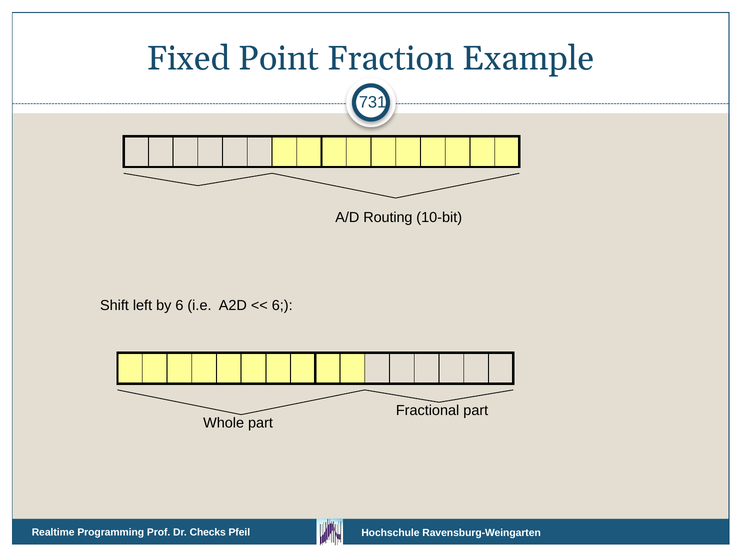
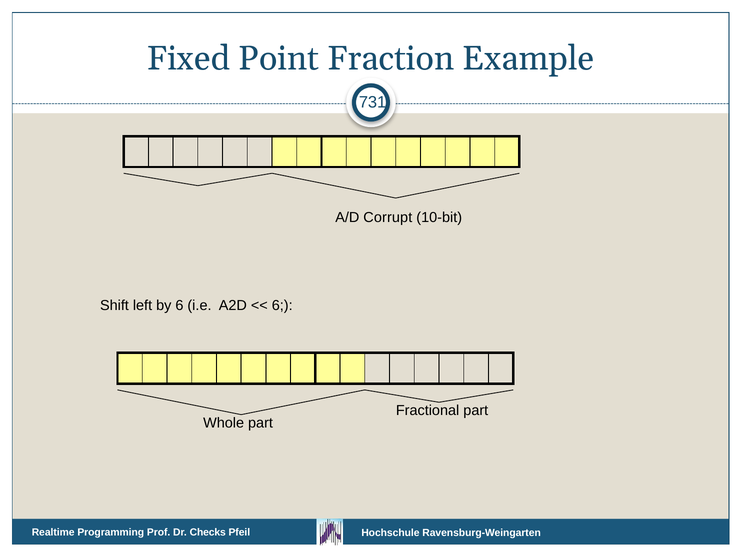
Routing: Routing -> Corrupt (388, 217)
